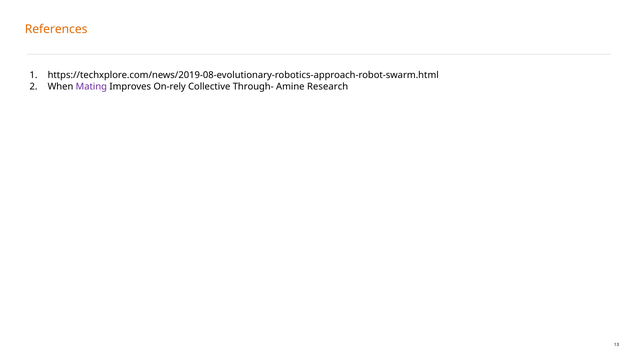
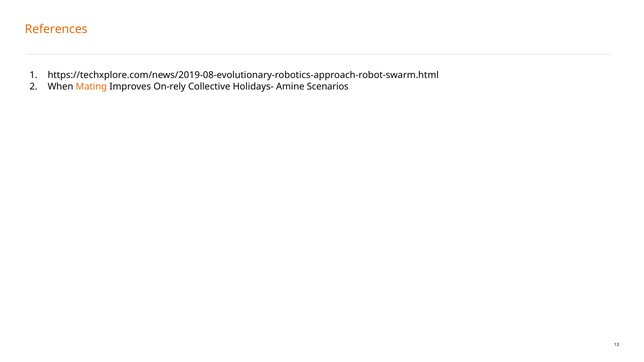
Mating colour: purple -> orange (91, 86)
Through-: Through- -> Holidays- (253, 86)
Research: Research -> Scenarios (328, 86)
